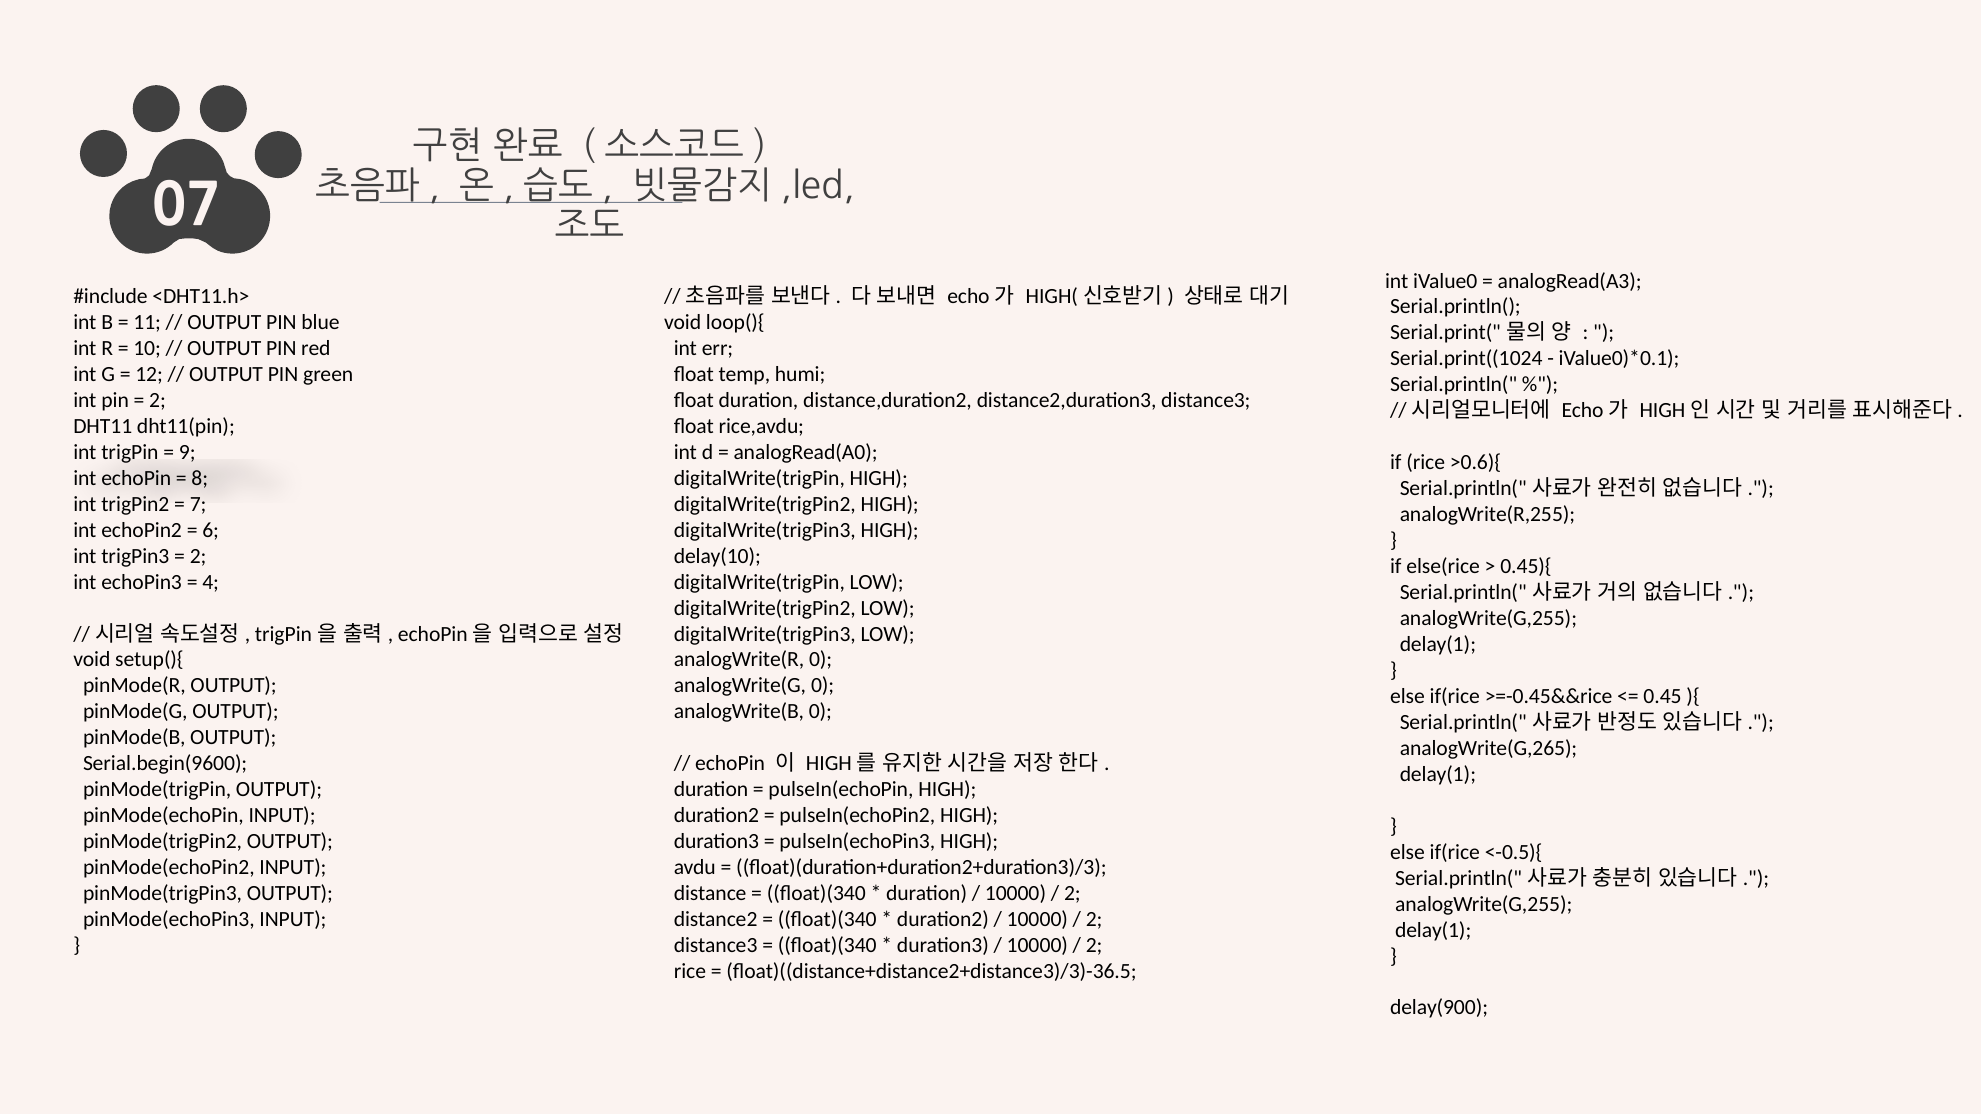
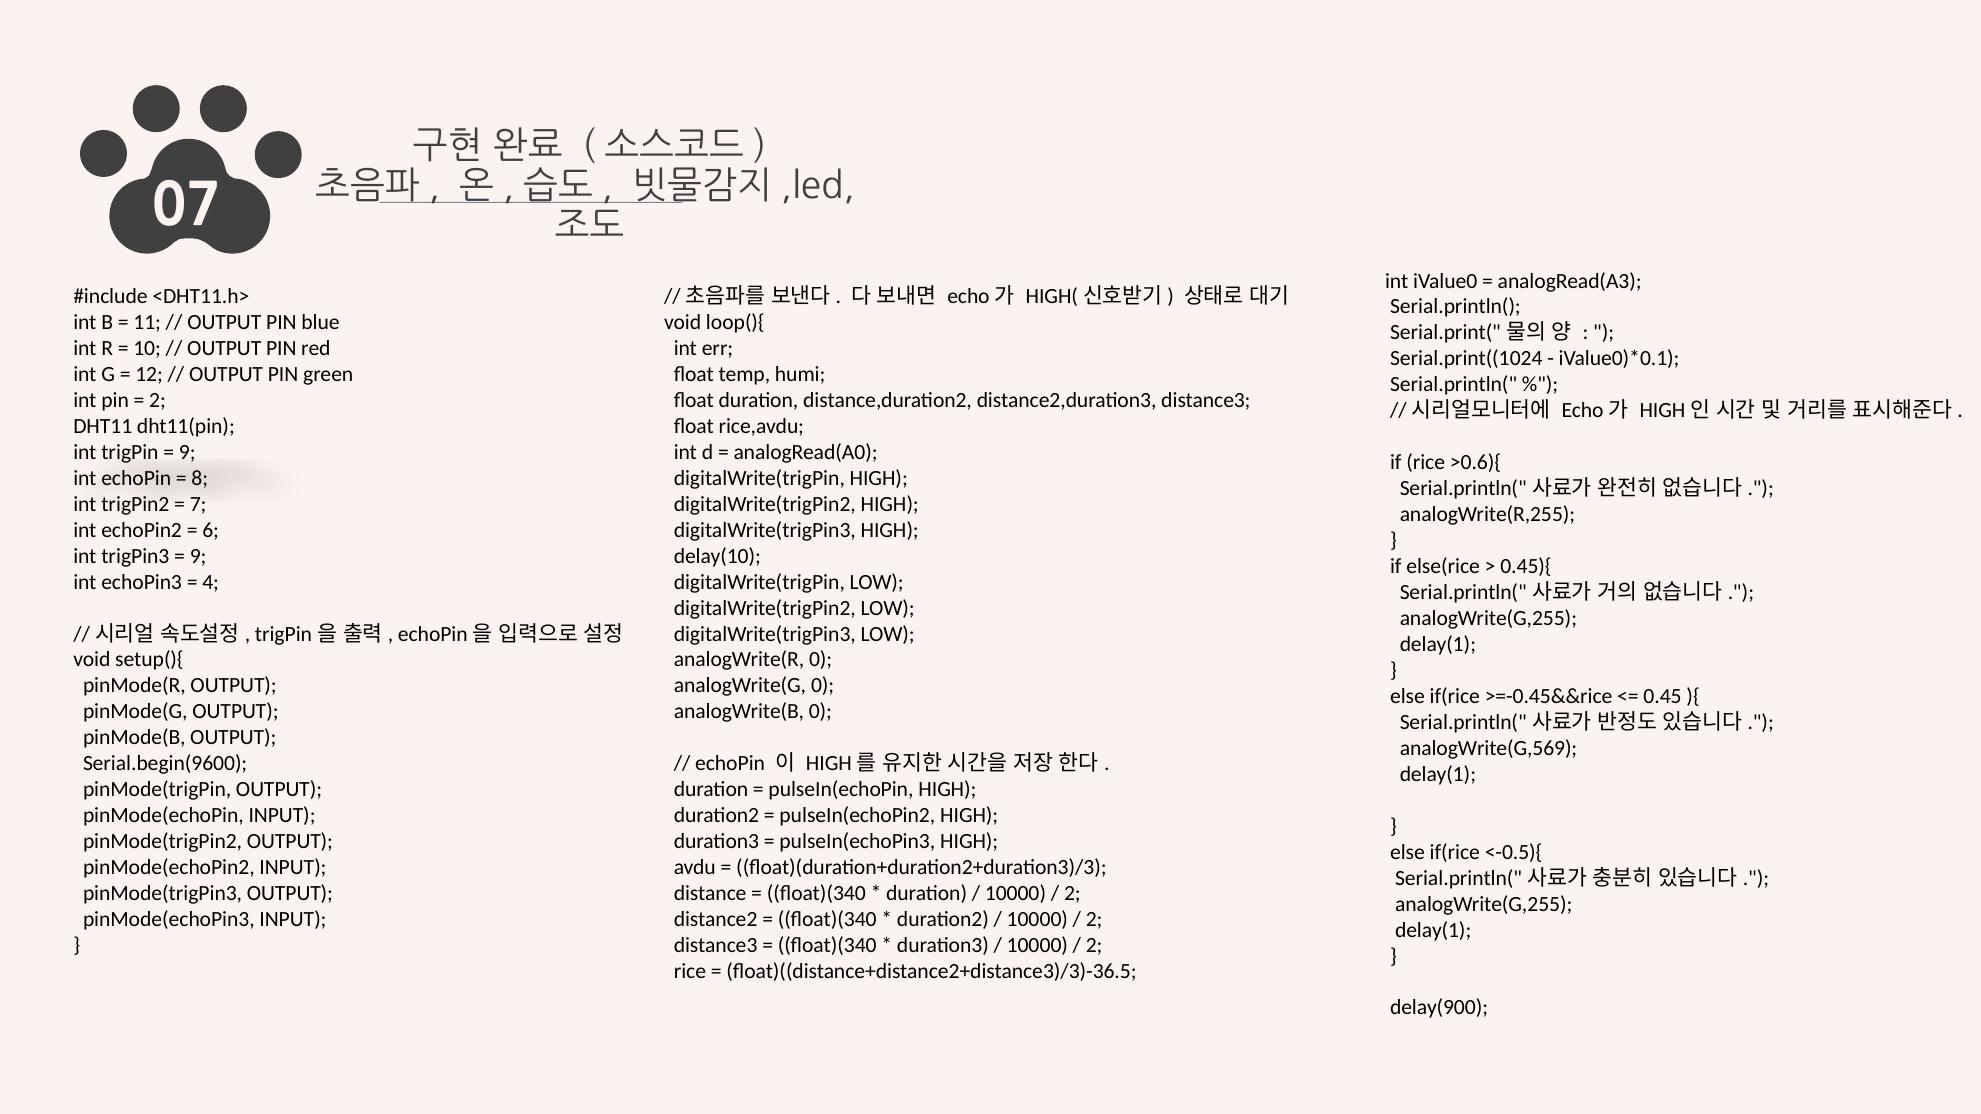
2: 2 -> 9 (198, 556)
analogWrite(G,265: analogWrite(G,265 -> analogWrite(G,569 (1489, 748)
